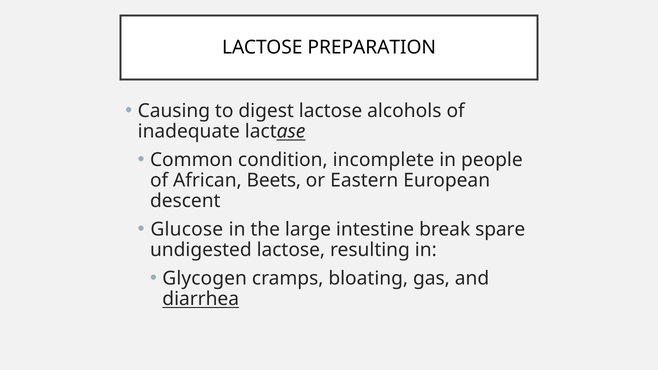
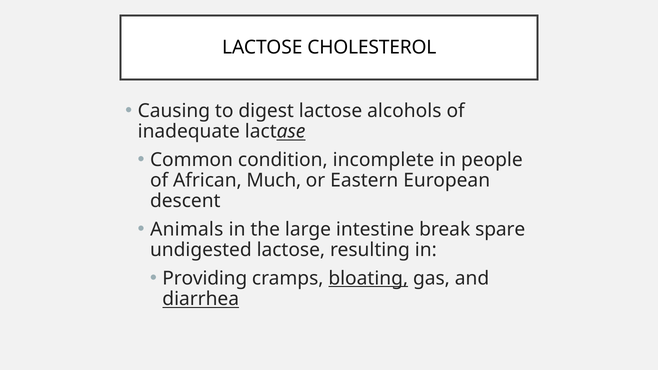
PREPARATION: PREPARATION -> CHOLESTEROL (372, 47)
Beets: Beets -> Much (274, 180)
Glucose: Glucose -> Animals (187, 229)
Glycogen: Glycogen -> Providing (205, 278)
bloating underline: none -> present (368, 278)
